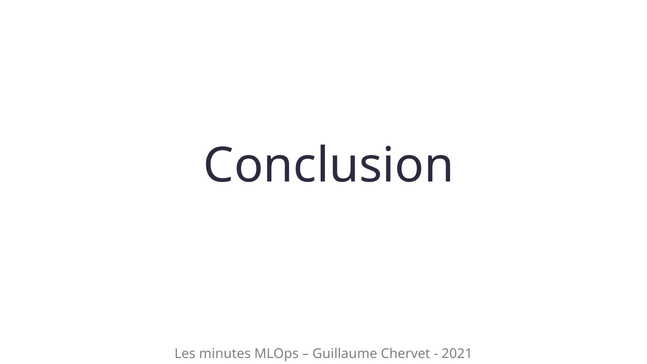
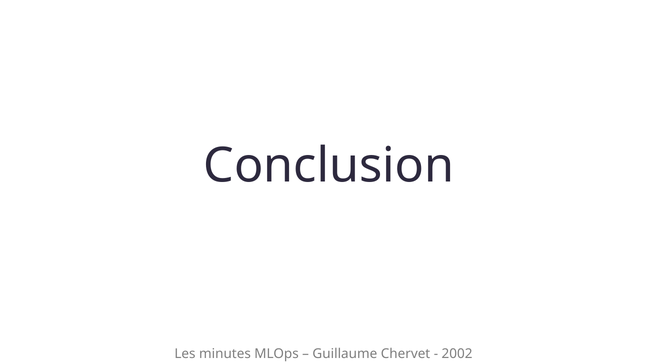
2021: 2021 -> 2002 (457, 354)
